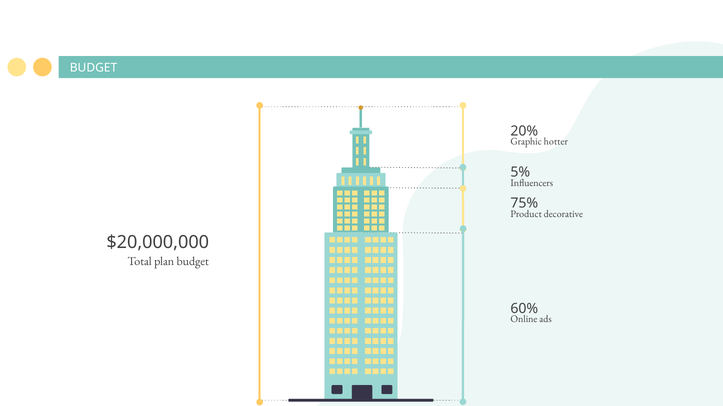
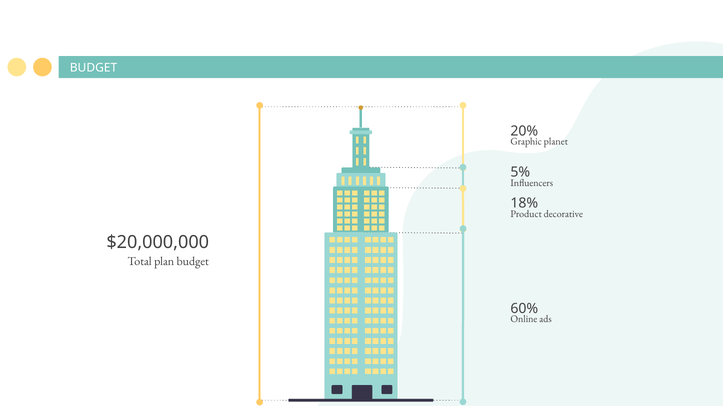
hotter: hotter -> planet (556, 142)
75%: 75% -> 18% (524, 204)
